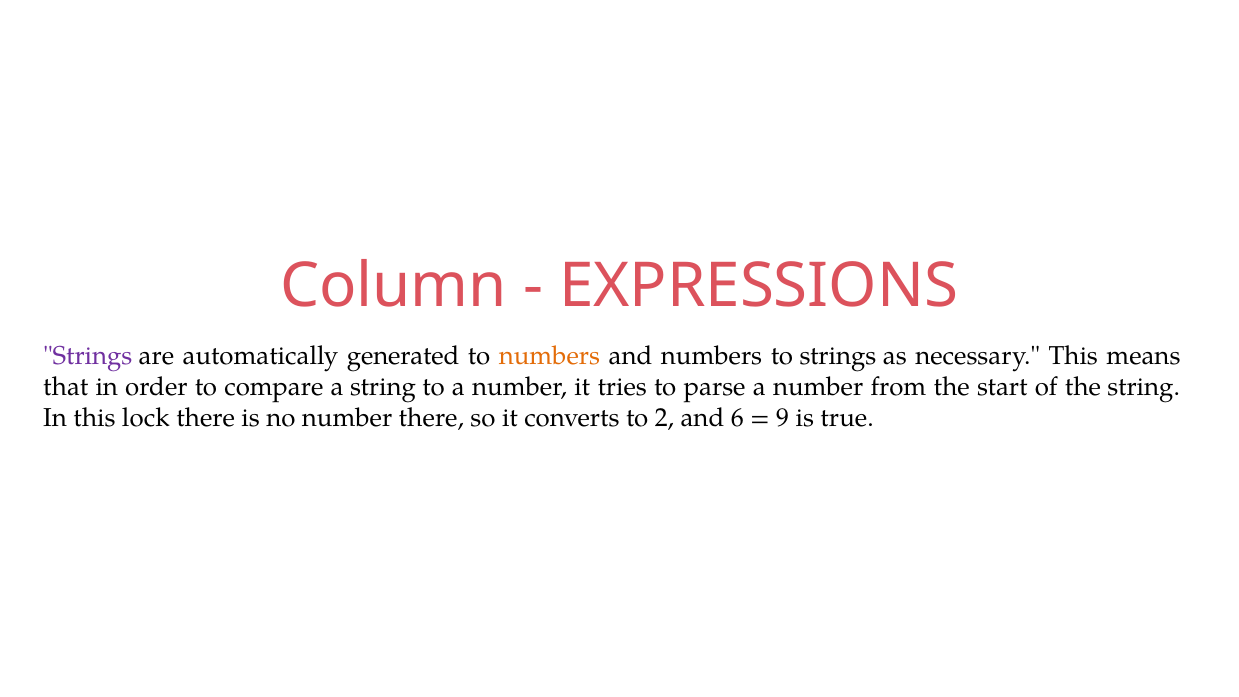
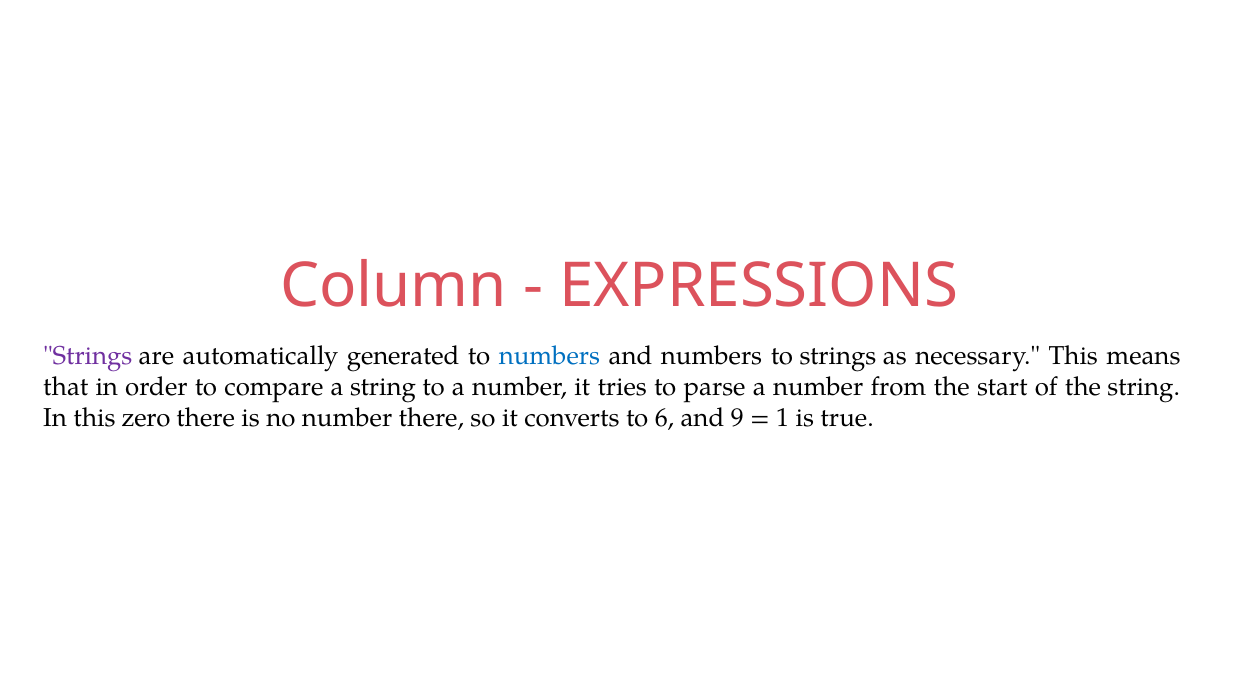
numbers colour: orange -> blue (549, 356)
lock: lock -> zero (146, 418)
2: 2 -> 6 (664, 418)
6: 6 -> 9 (737, 418)
9: 9 -> 1 (783, 418)
